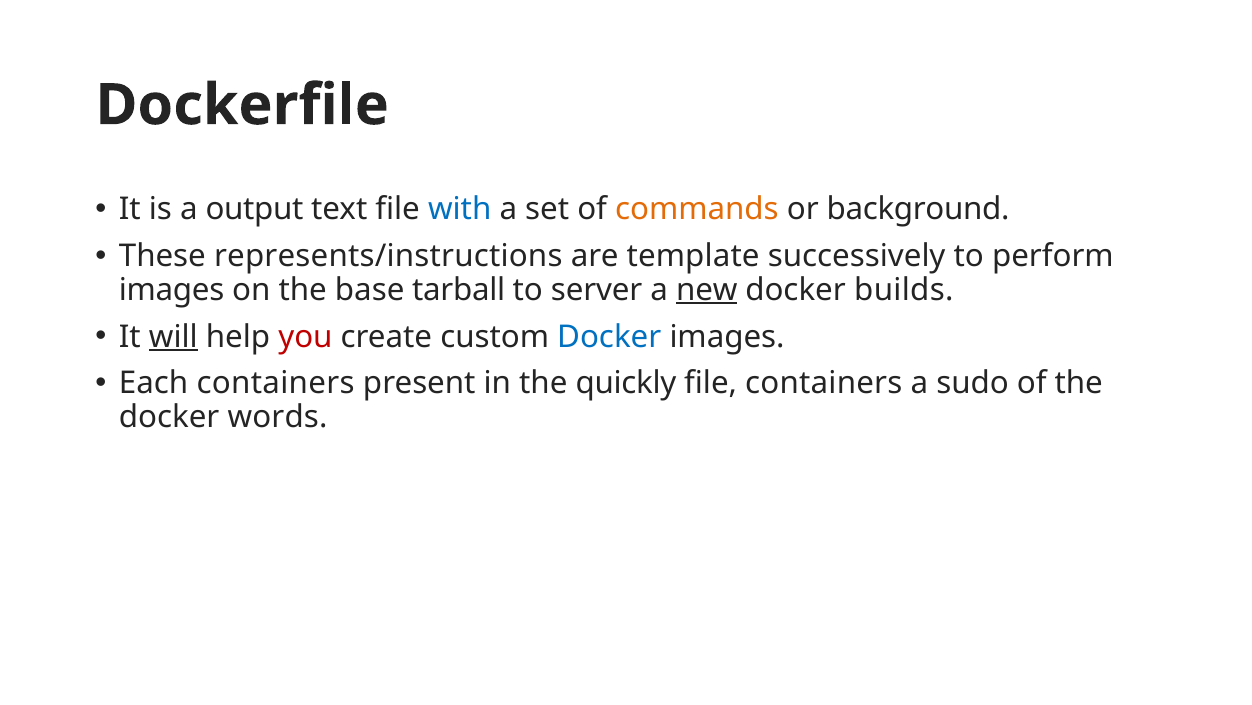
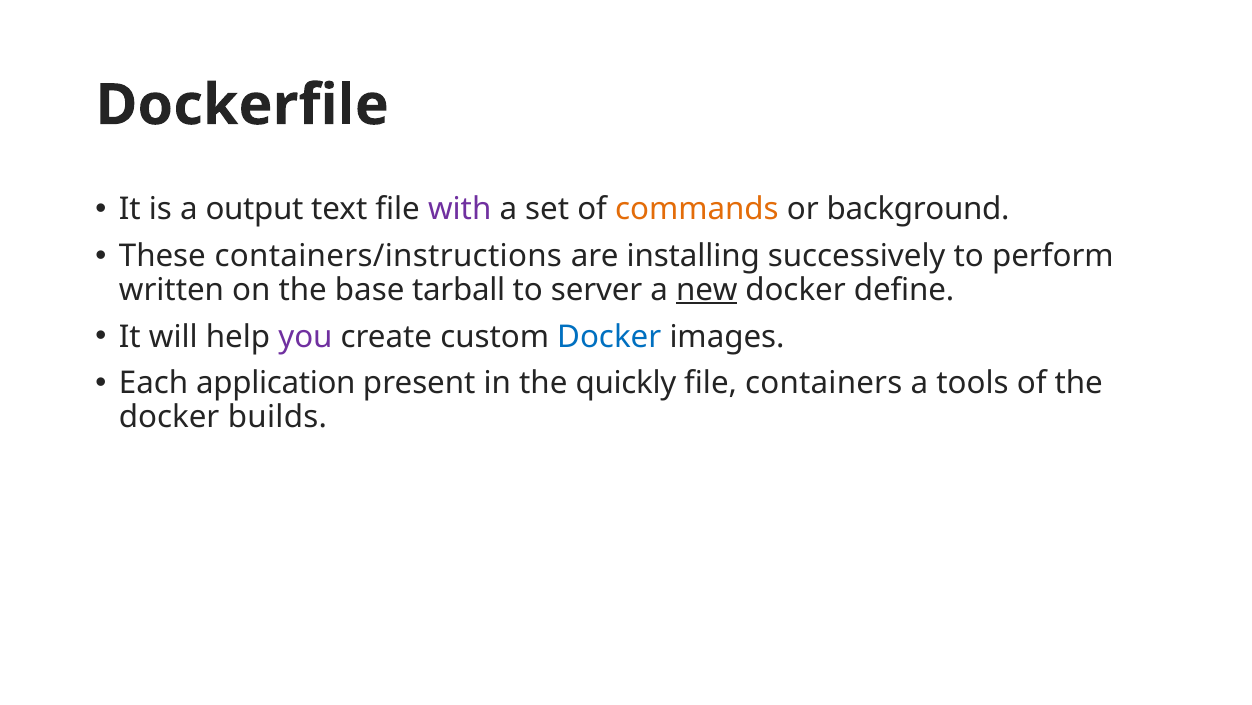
with colour: blue -> purple (460, 209)
represents/instructions: represents/instructions -> containers/instructions (388, 256)
template: template -> installing (693, 256)
images: images -> written (171, 290)
builds: builds -> define (904, 290)
will underline: present -> none (173, 336)
you colour: red -> purple (305, 336)
Each containers: containers -> application (276, 383)
sudo: sudo -> tools (973, 383)
words: words -> builds (277, 417)
